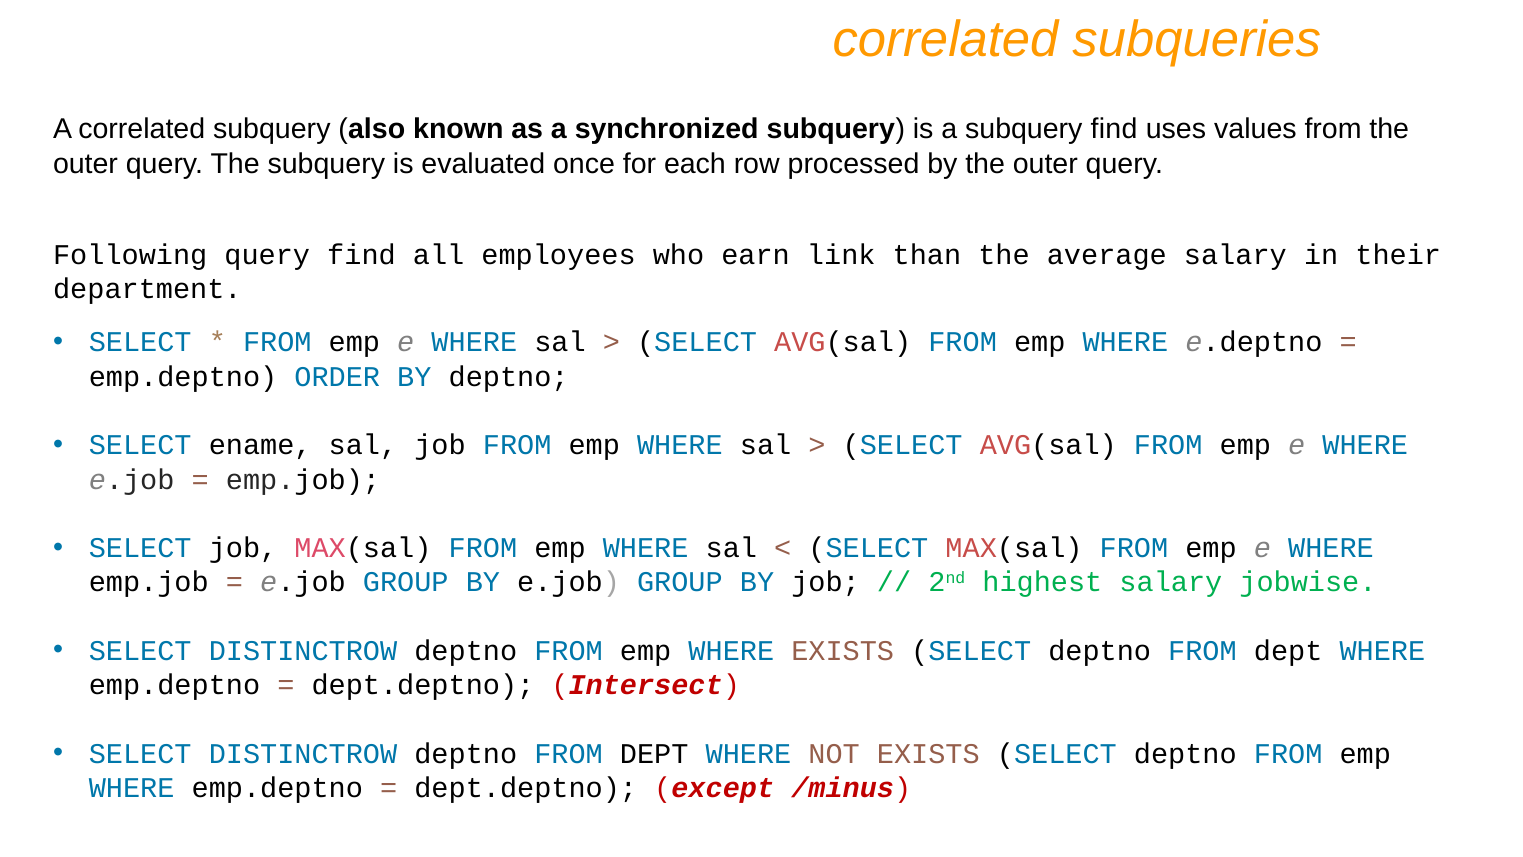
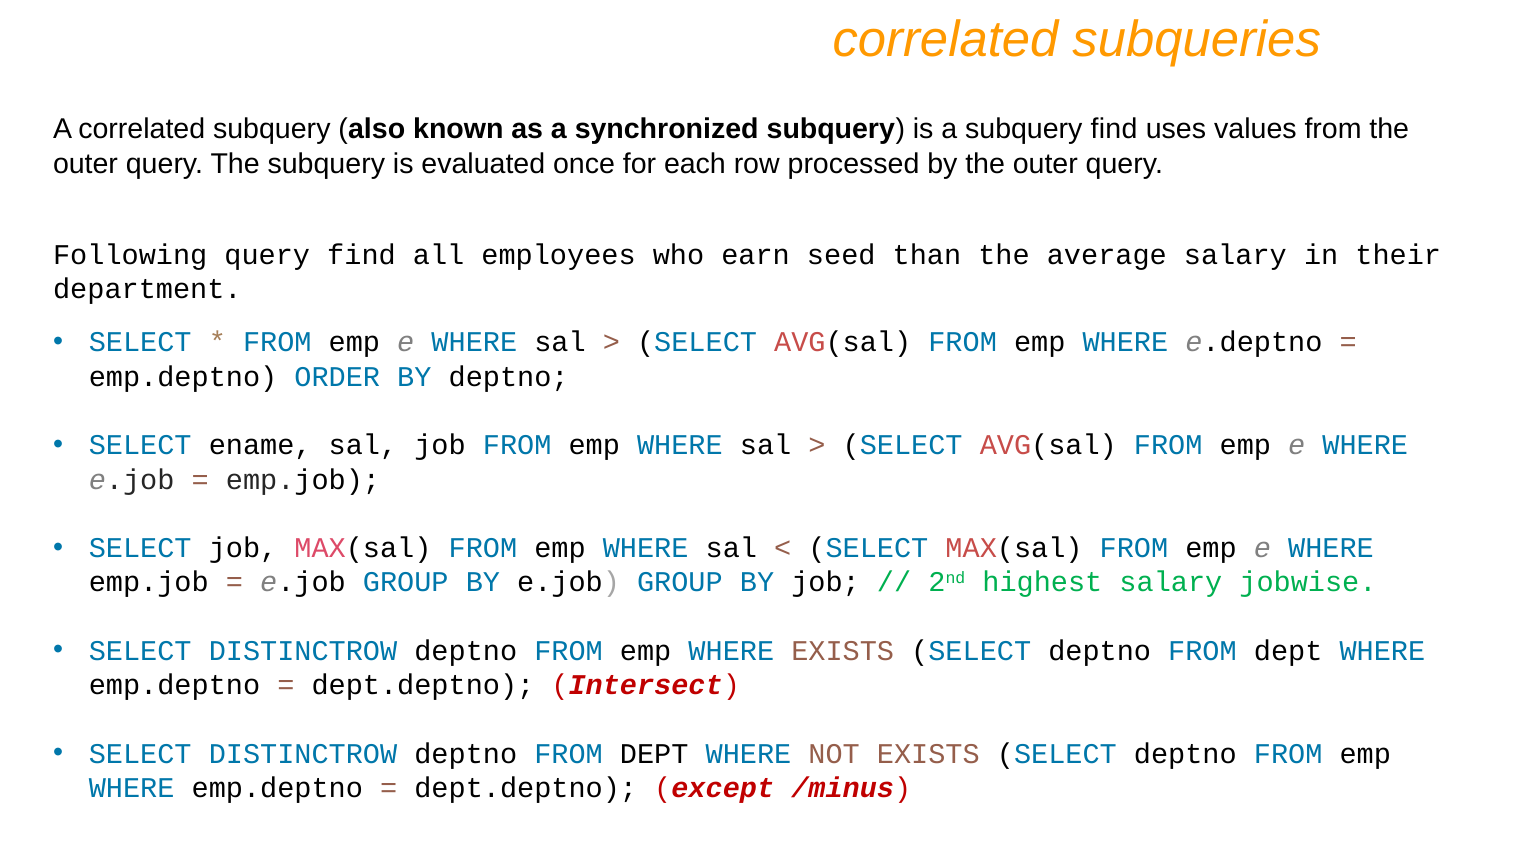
link: link -> seed (841, 255)
